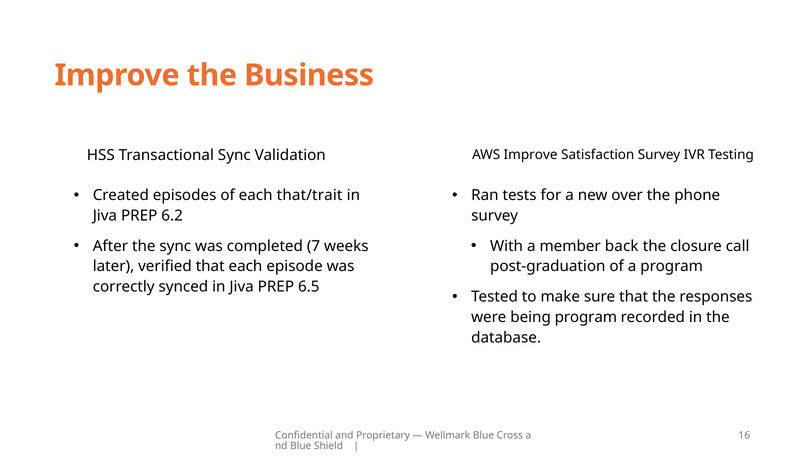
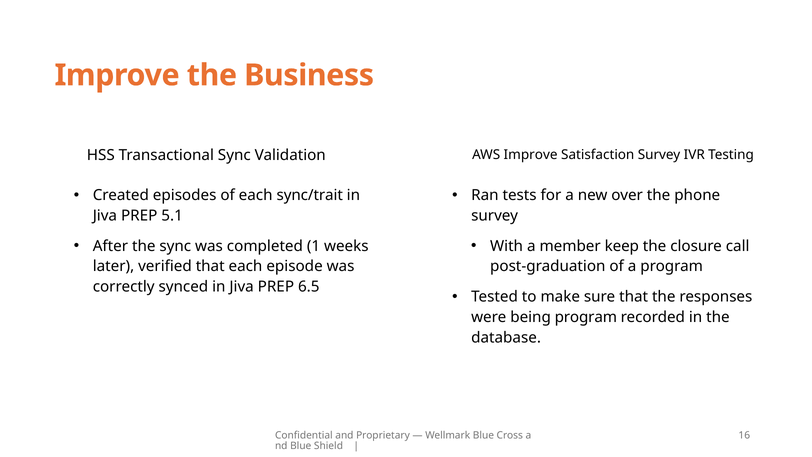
that/trait: that/trait -> sync/trait (310, 195)
6.2: 6.2 -> 5.1 (172, 216)
7: 7 -> 1 (314, 246)
back: back -> keep (622, 246)
